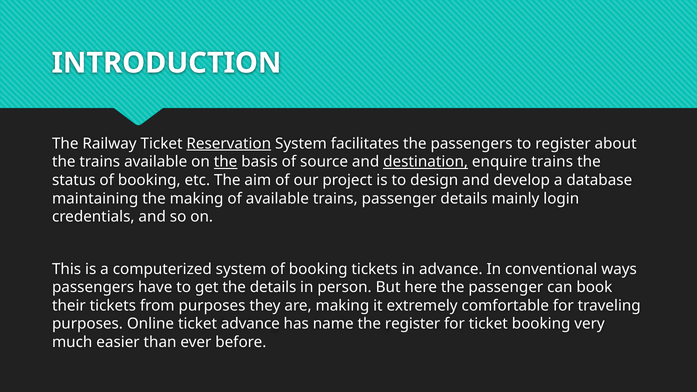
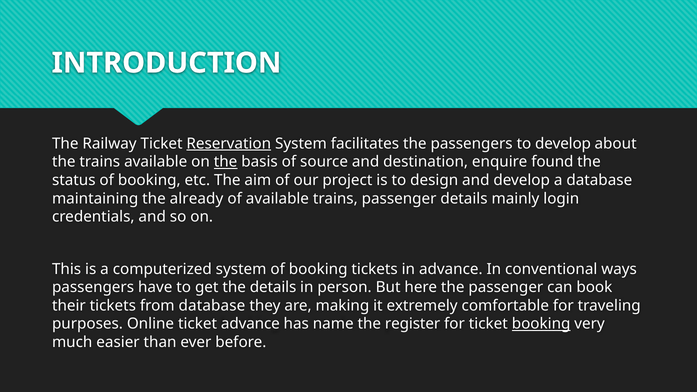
to register: register -> develop (563, 144)
destination underline: present -> none (426, 162)
enquire trains: trains -> found (552, 162)
the making: making -> already (197, 199)
from purposes: purposes -> database (212, 306)
booking underline: none -> present (541, 324)
